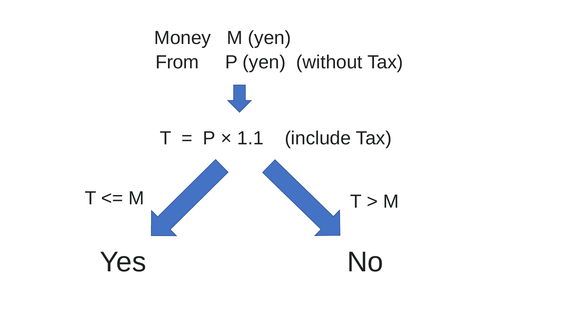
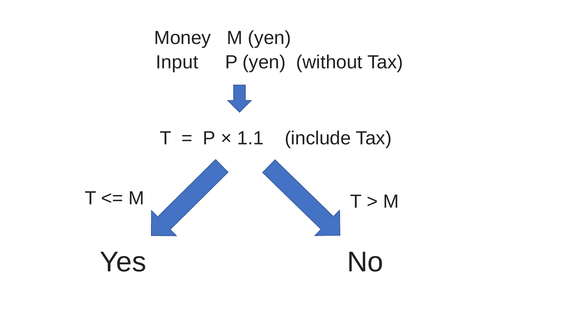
From: From -> Input (177, 62)
